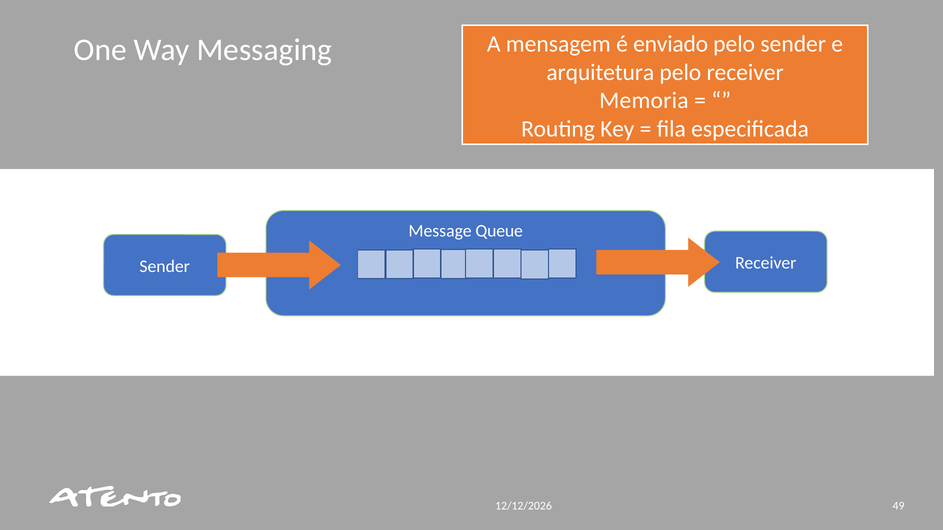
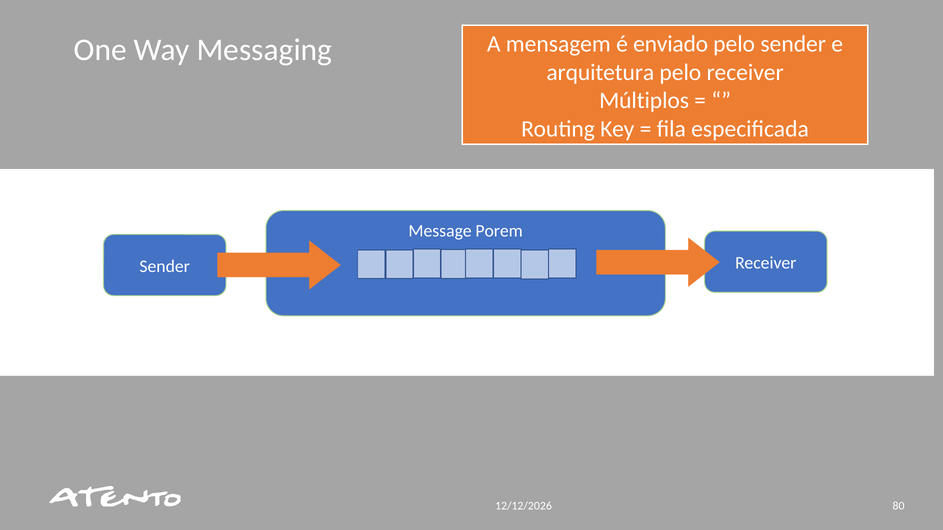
Memoria: Memoria -> Múltiplos (644, 101)
Queue: Queue -> Porem (499, 231)
49: 49 -> 80 (899, 506)
